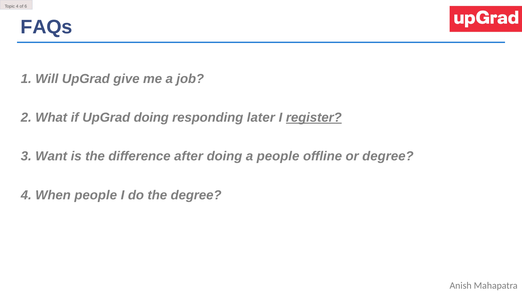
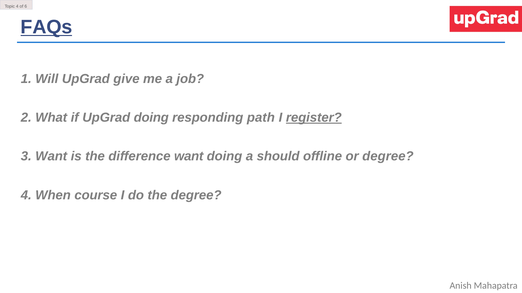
FAQs underline: none -> present (46, 27)
later: later -> path (261, 118)
difference after: after -> want (189, 157)
a people: people -> should (278, 157)
When people: people -> course (96, 195)
